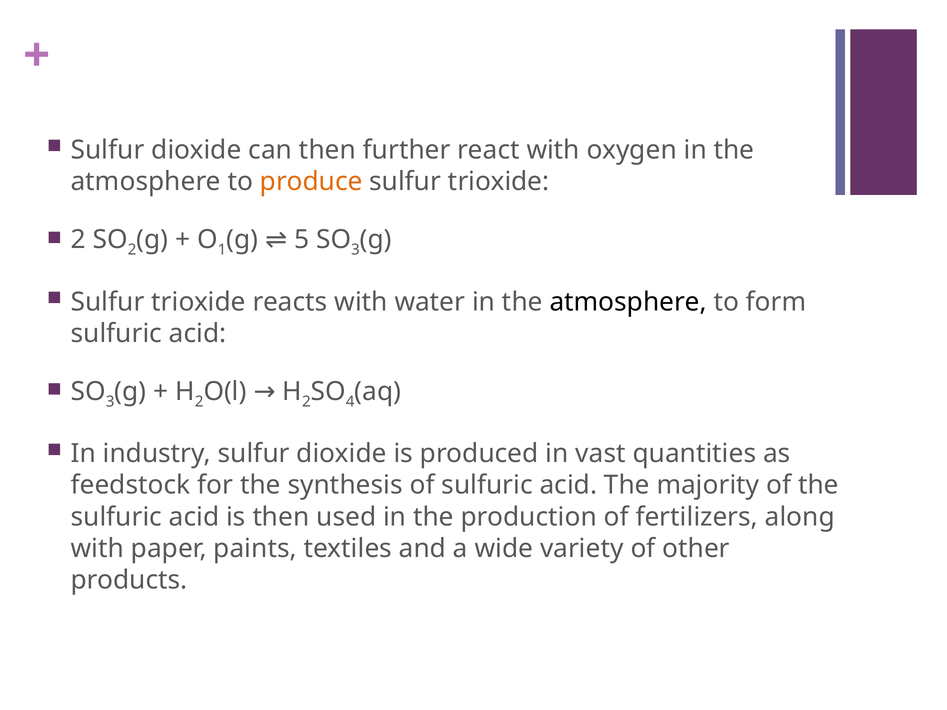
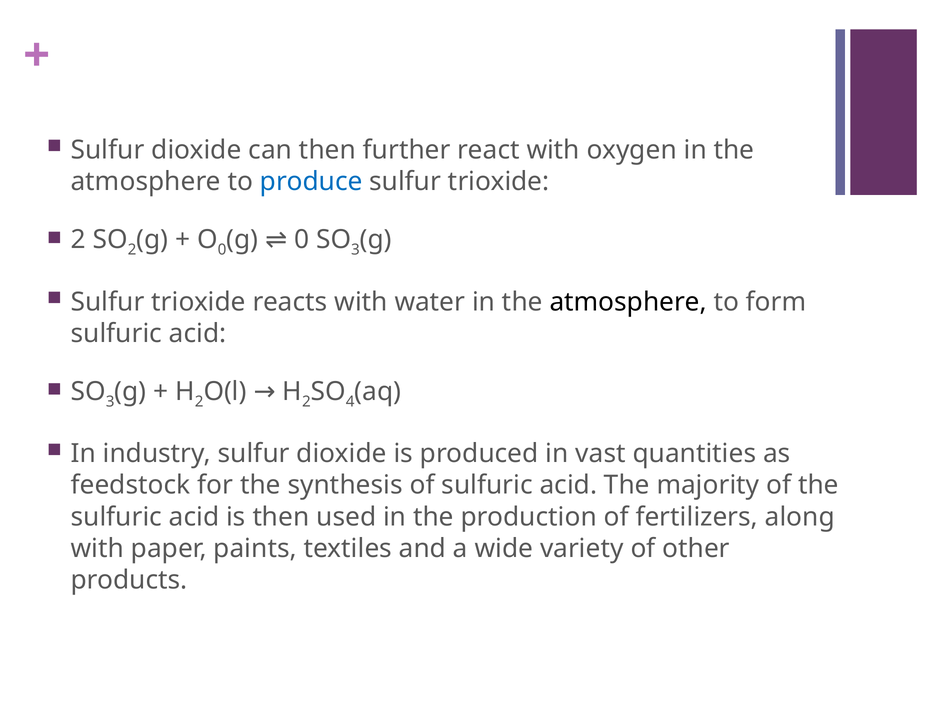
produce colour: orange -> blue (311, 182)
1: 1 -> 0 (222, 250)
5: 5 -> 0 (302, 240)
